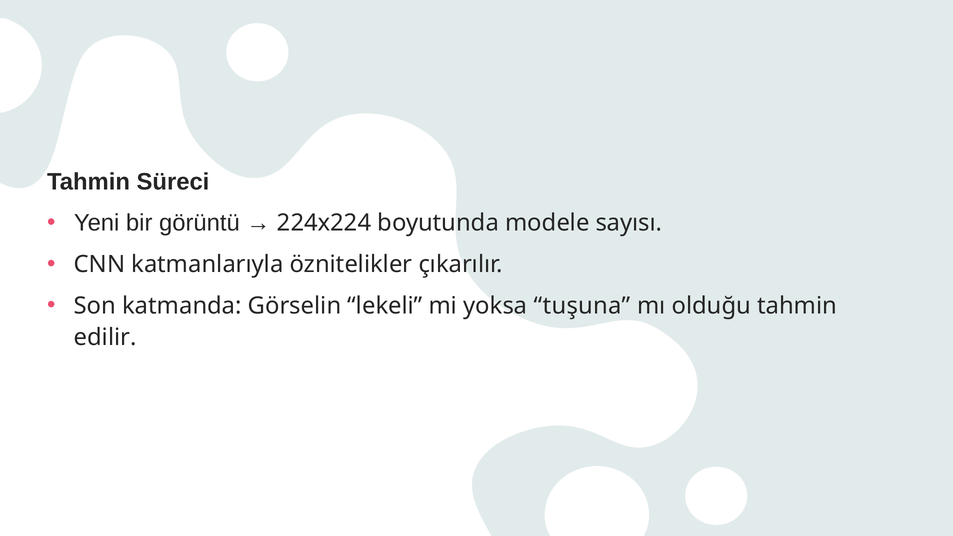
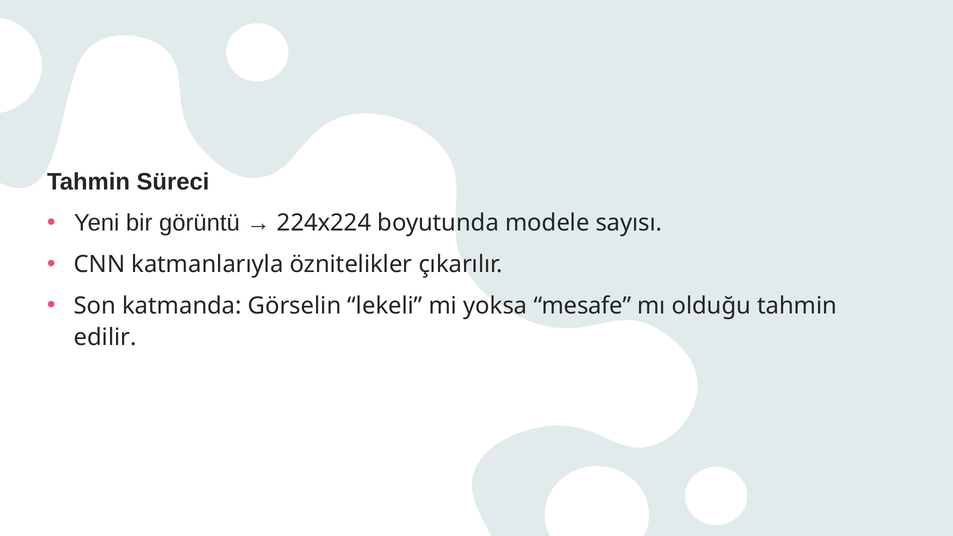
tuşuna: tuşuna -> mesafe (582, 306)
